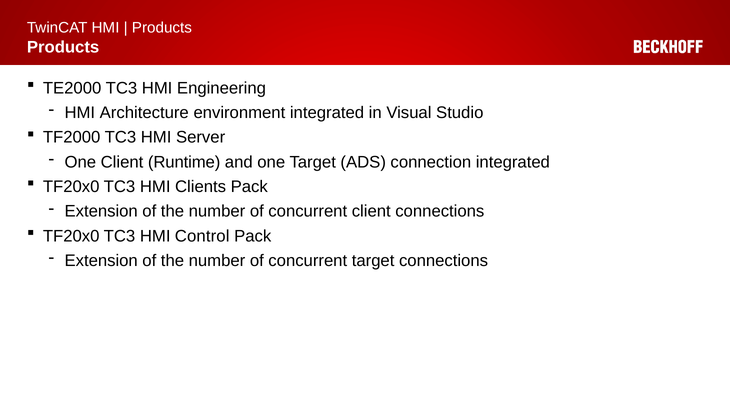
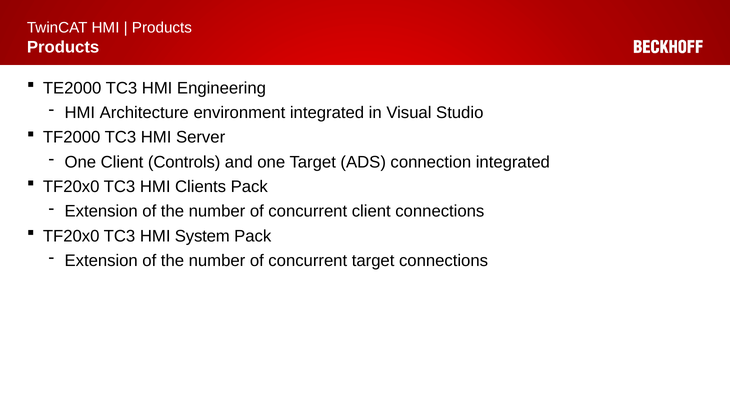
Runtime: Runtime -> Controls (184, 162)
Control: Control -> System (202, 236)
